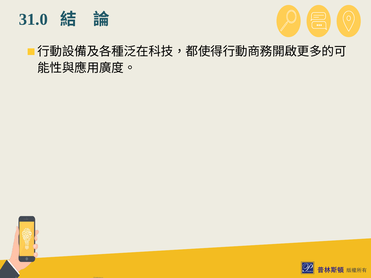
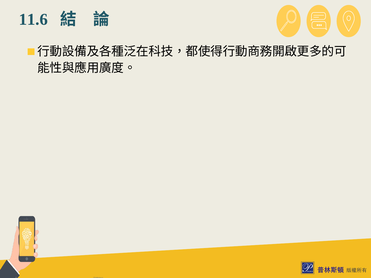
31.0: 31.0 -> 11.6 (33, 19)
